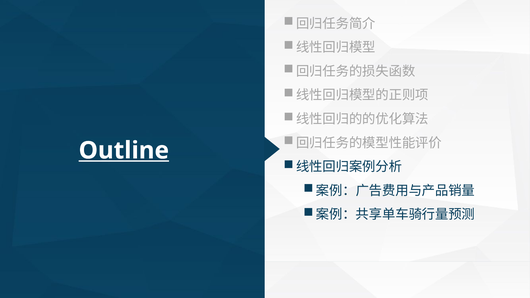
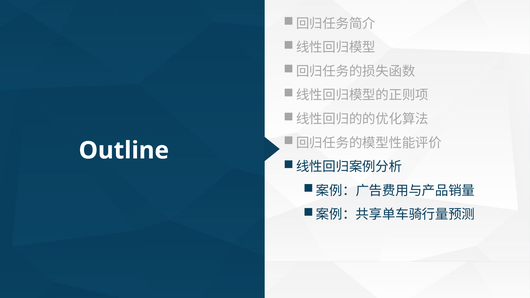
Outline underline: present -> none (124, 151)
